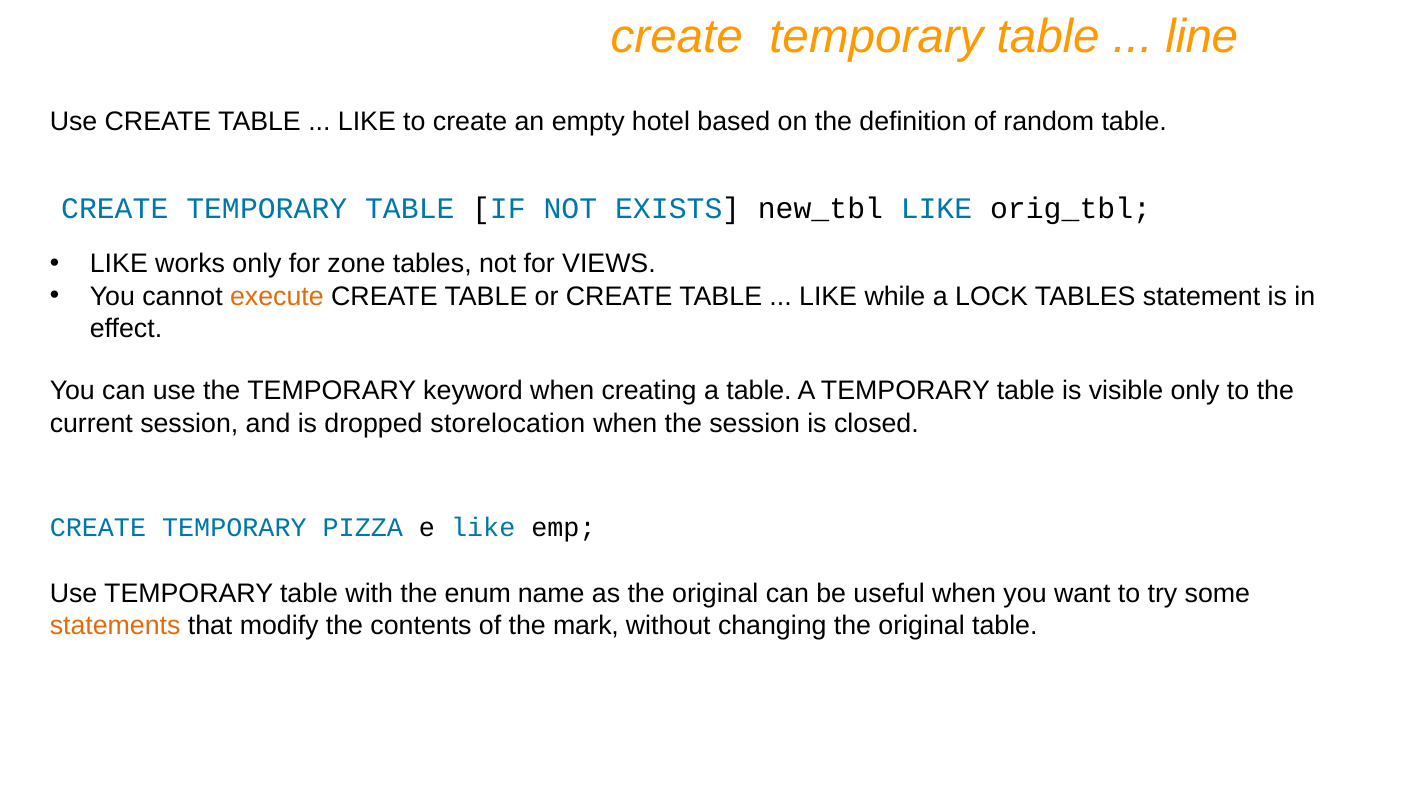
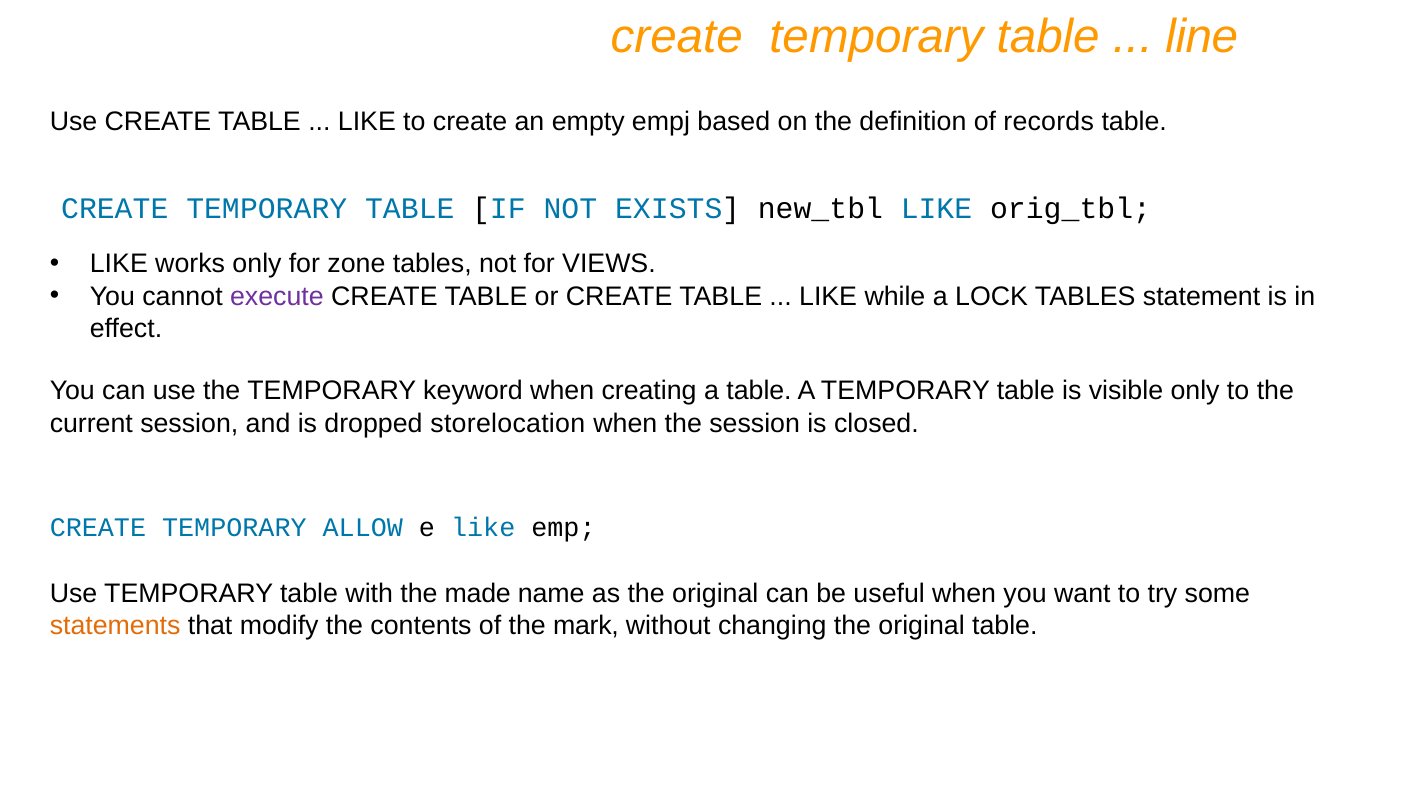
hotel: hotel -> empj (661, 121)
random: random -> records (1049, 121)
execute colour: orange -> purple (277, 296)
PIZZA: PIZZA -> ALLOW (363, 528)
enum: enum -> made (478, 593)
